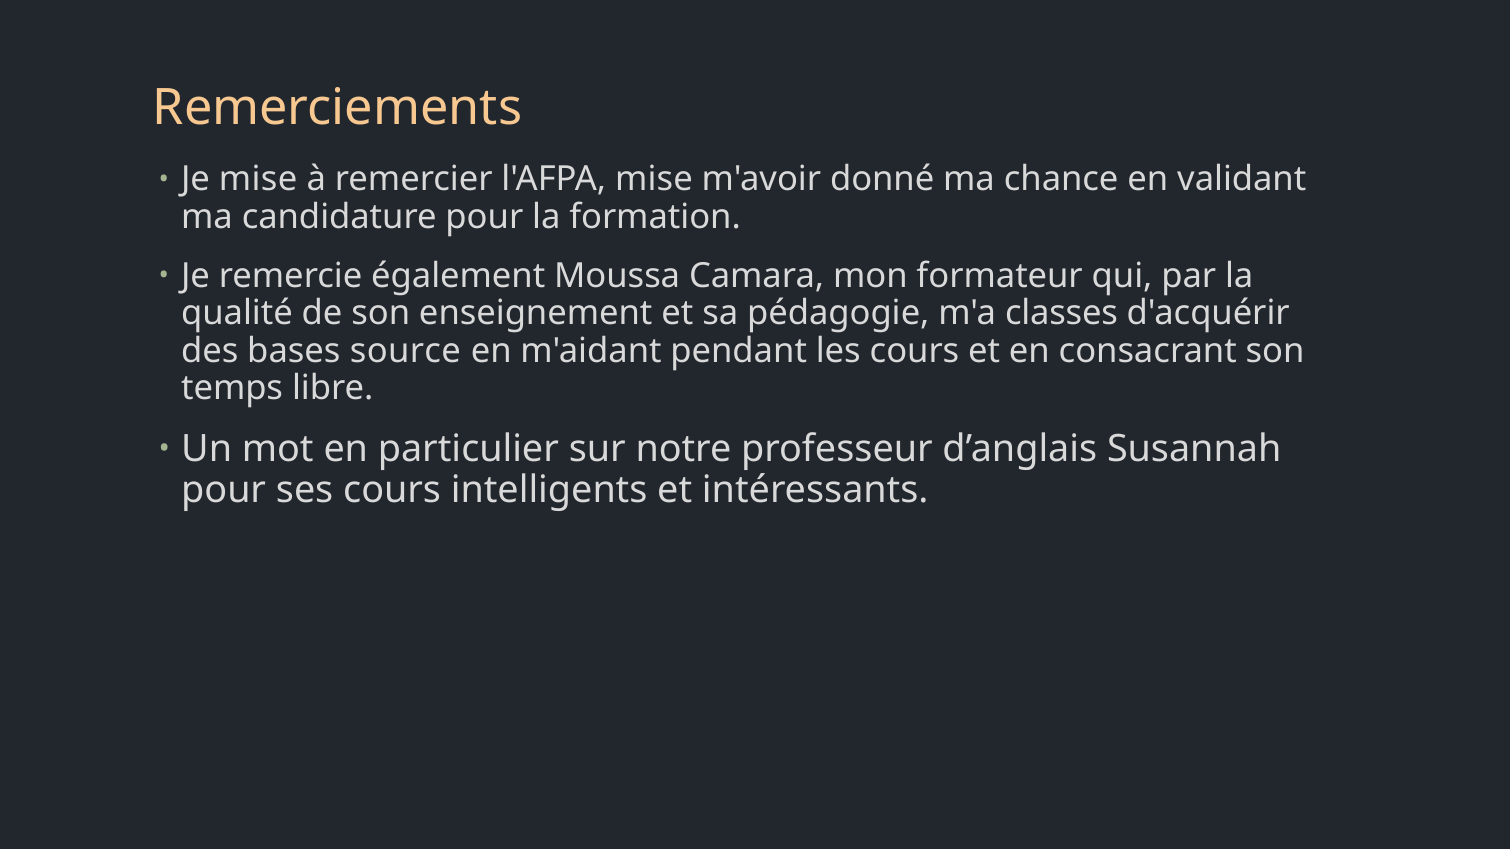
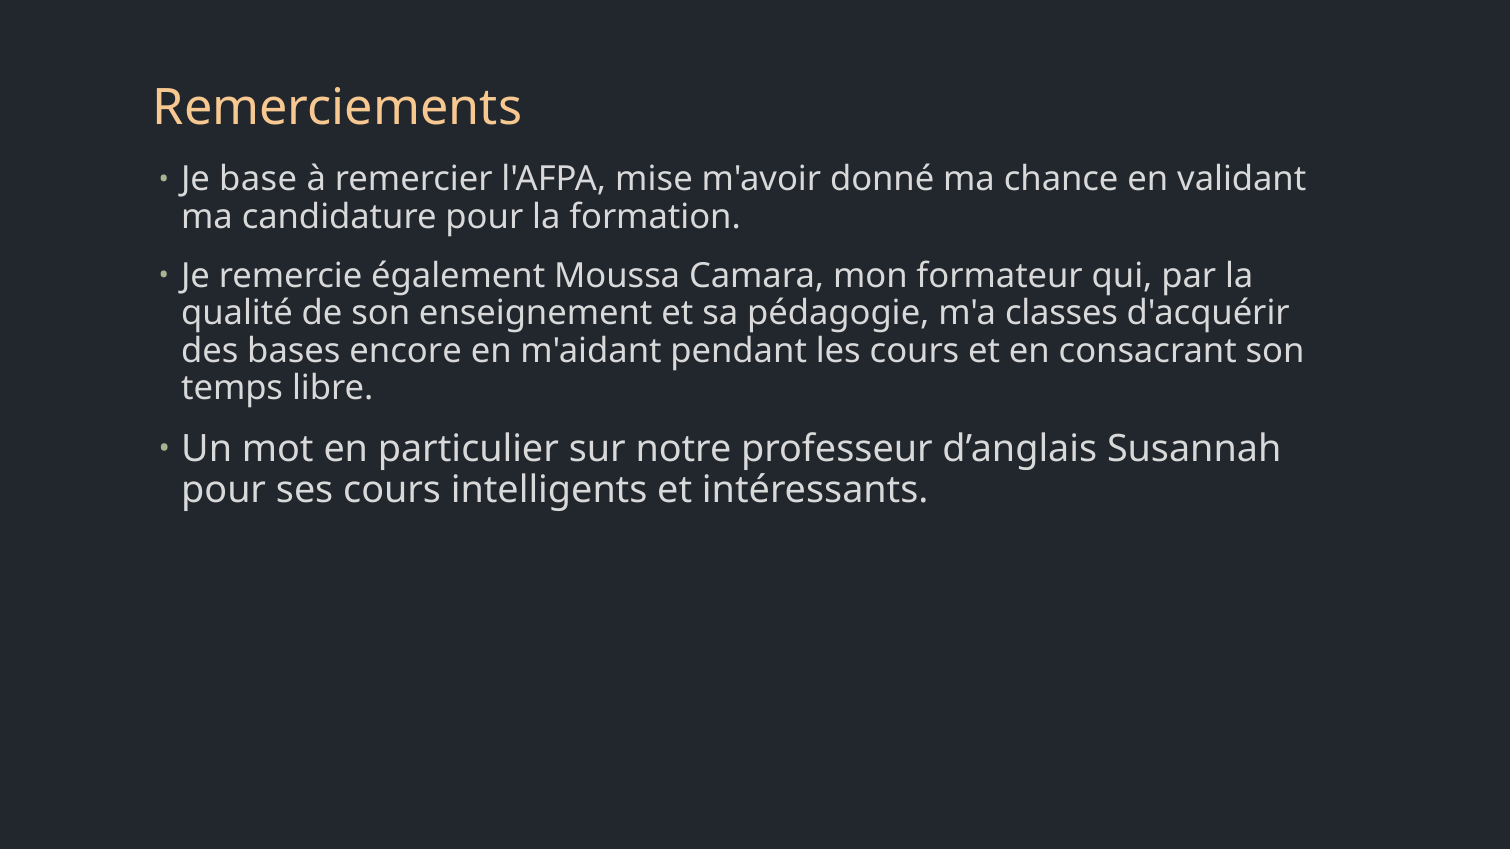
Je mise: mise -> base (258, 180)
source: source -> encore (406, 351)
